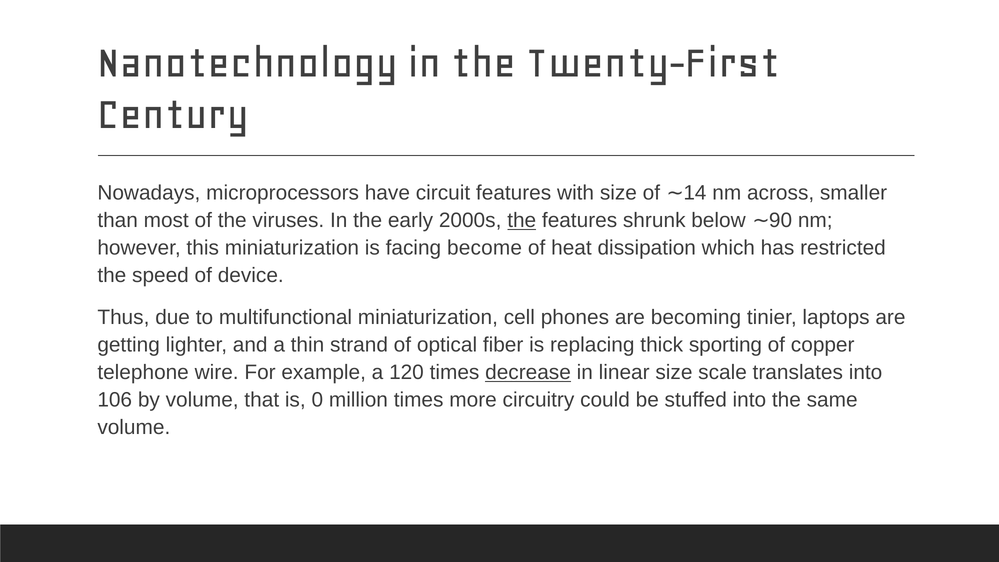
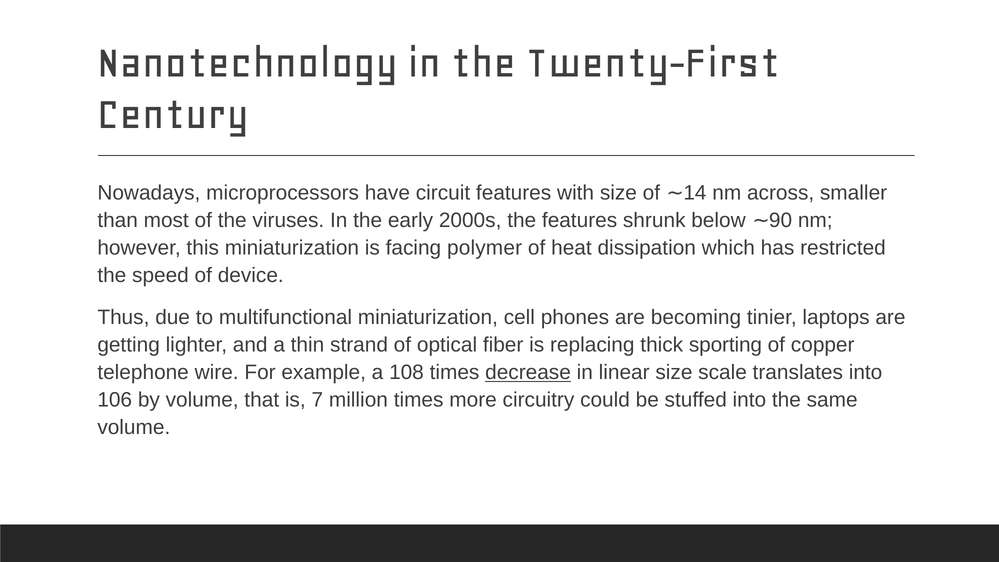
the underline: present -> none (522, 220)
become: become -> polymer (485, 248)
120: 120 -> 108 (406, 372)
0: 0 -> 7 (317, 400)
